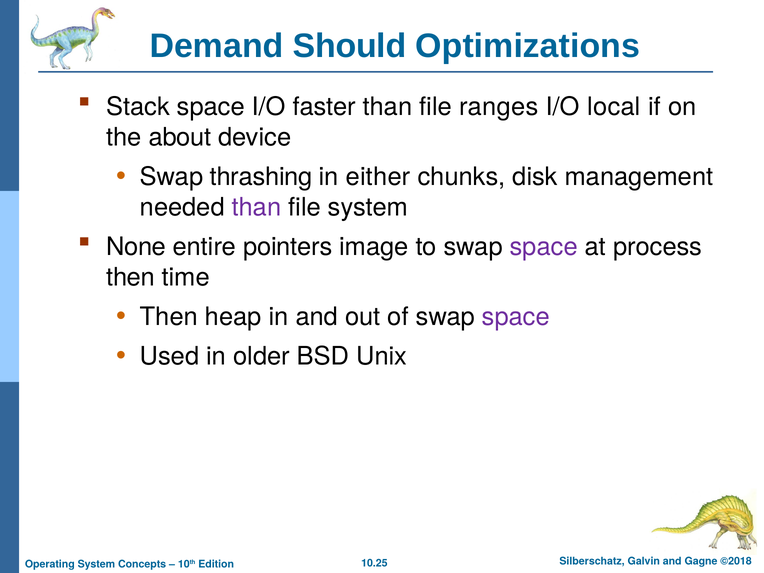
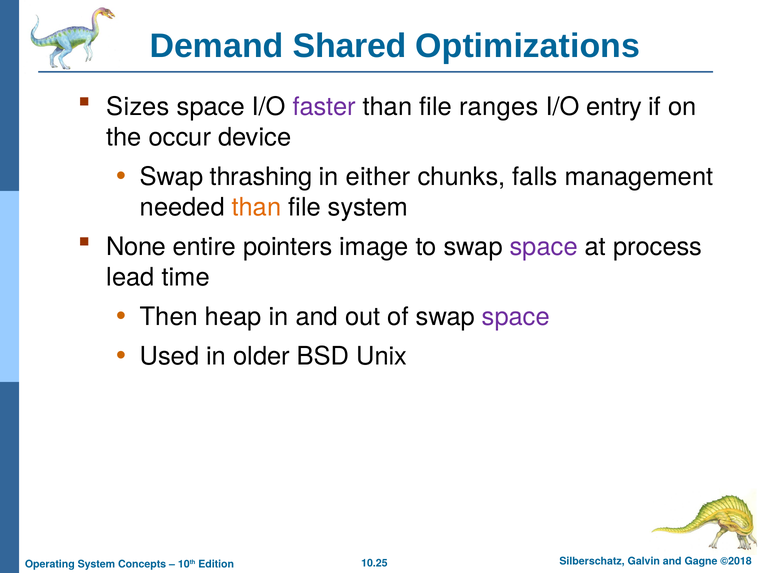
Should: Should -> Shared (350, 46)
Stack: Stack -> Sizes (138, 107)
faster colour: black -> purple (324, 107)
local: local -> entry (614, 107)
about: about -> occur (180, 137)
disk: disk -> falls (535, 177)
than colour: purple -> orange (257, 207)
then: then -> lead (131, 277)
